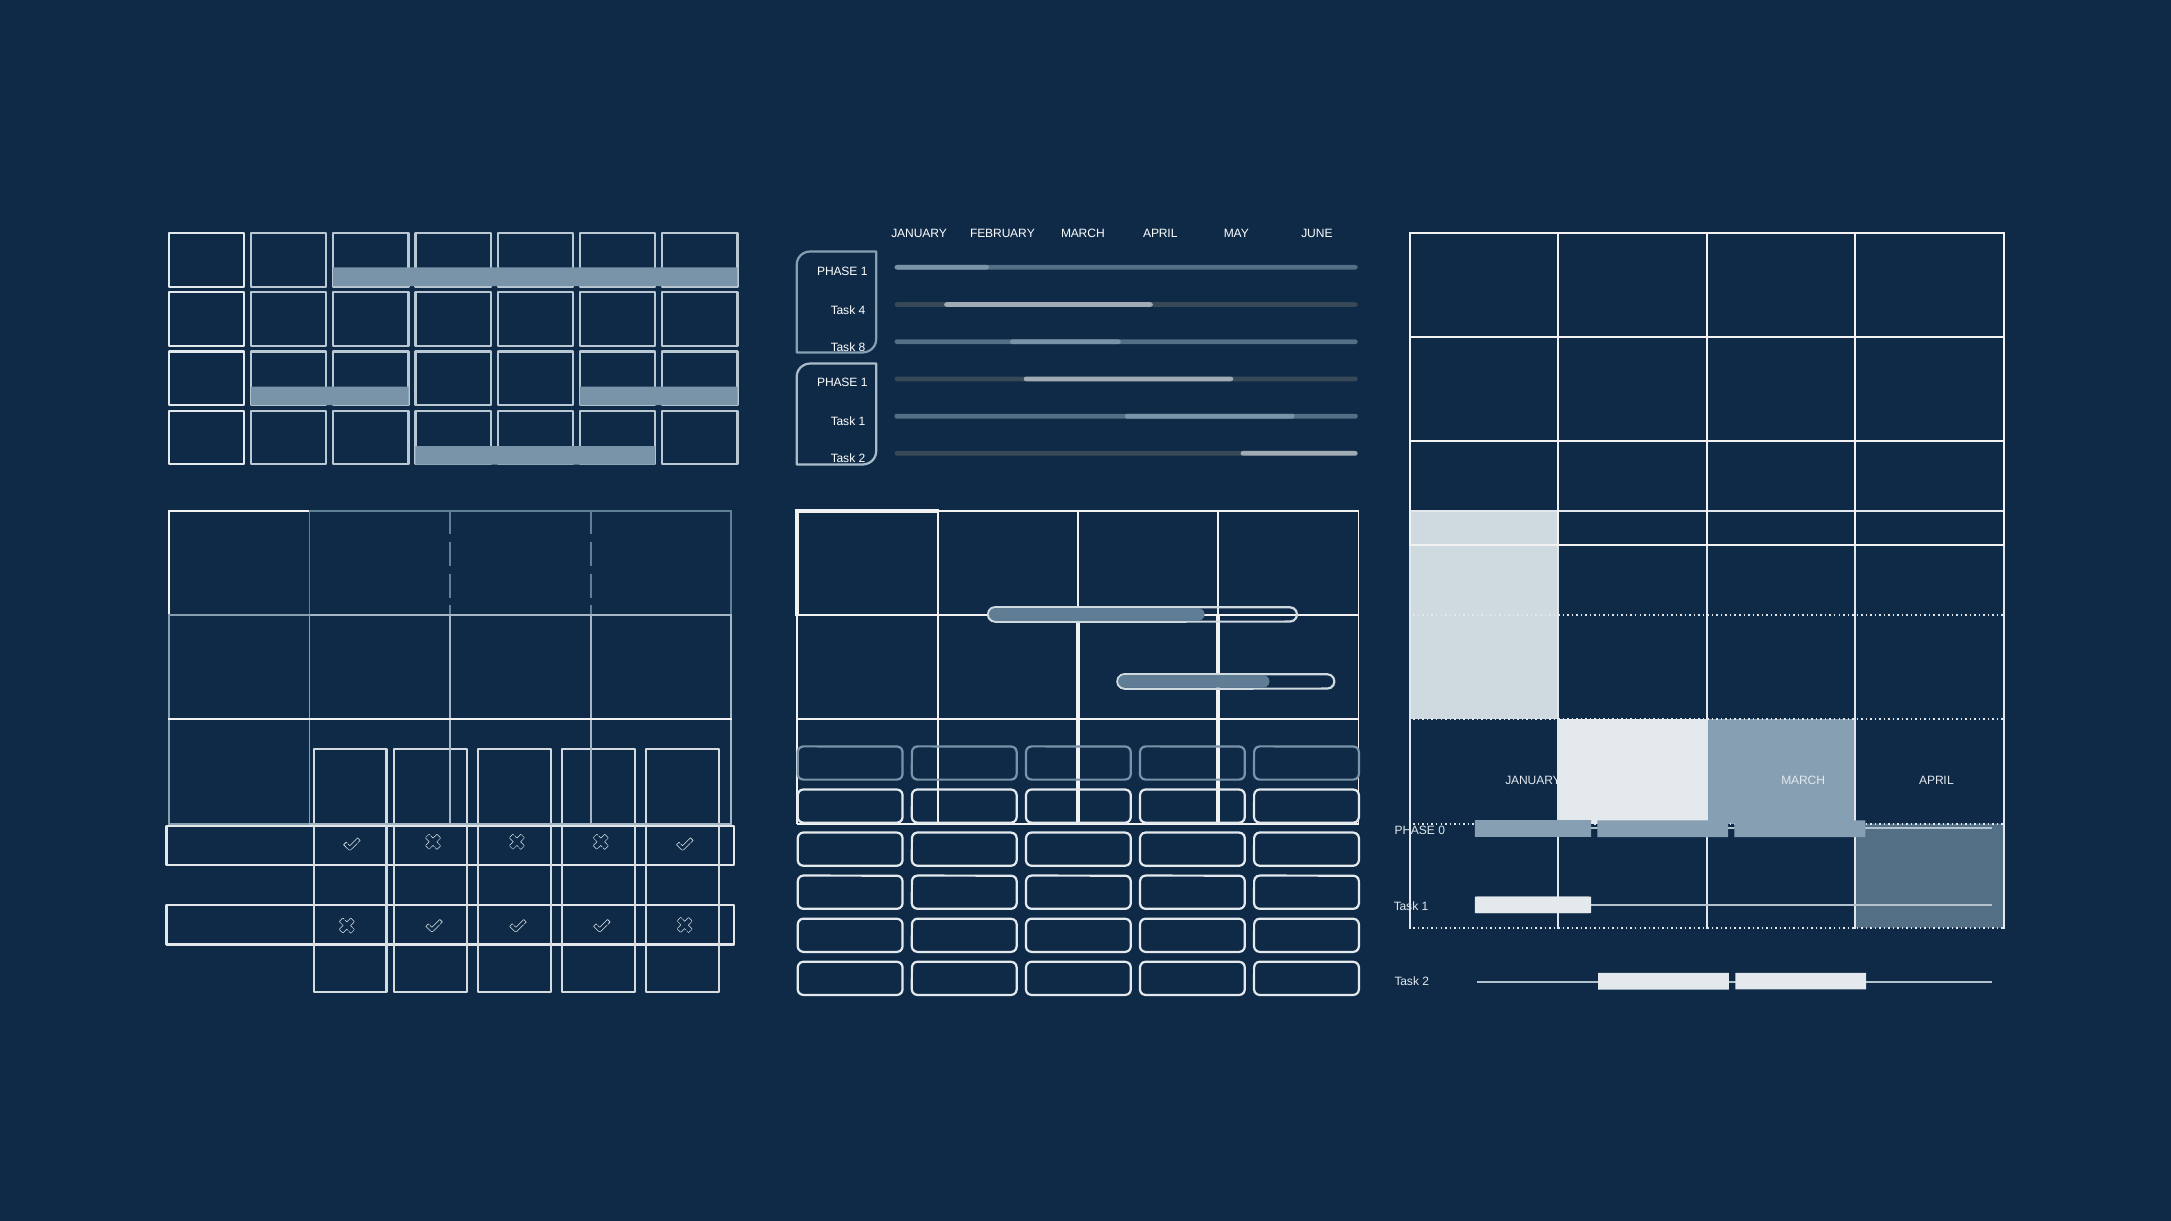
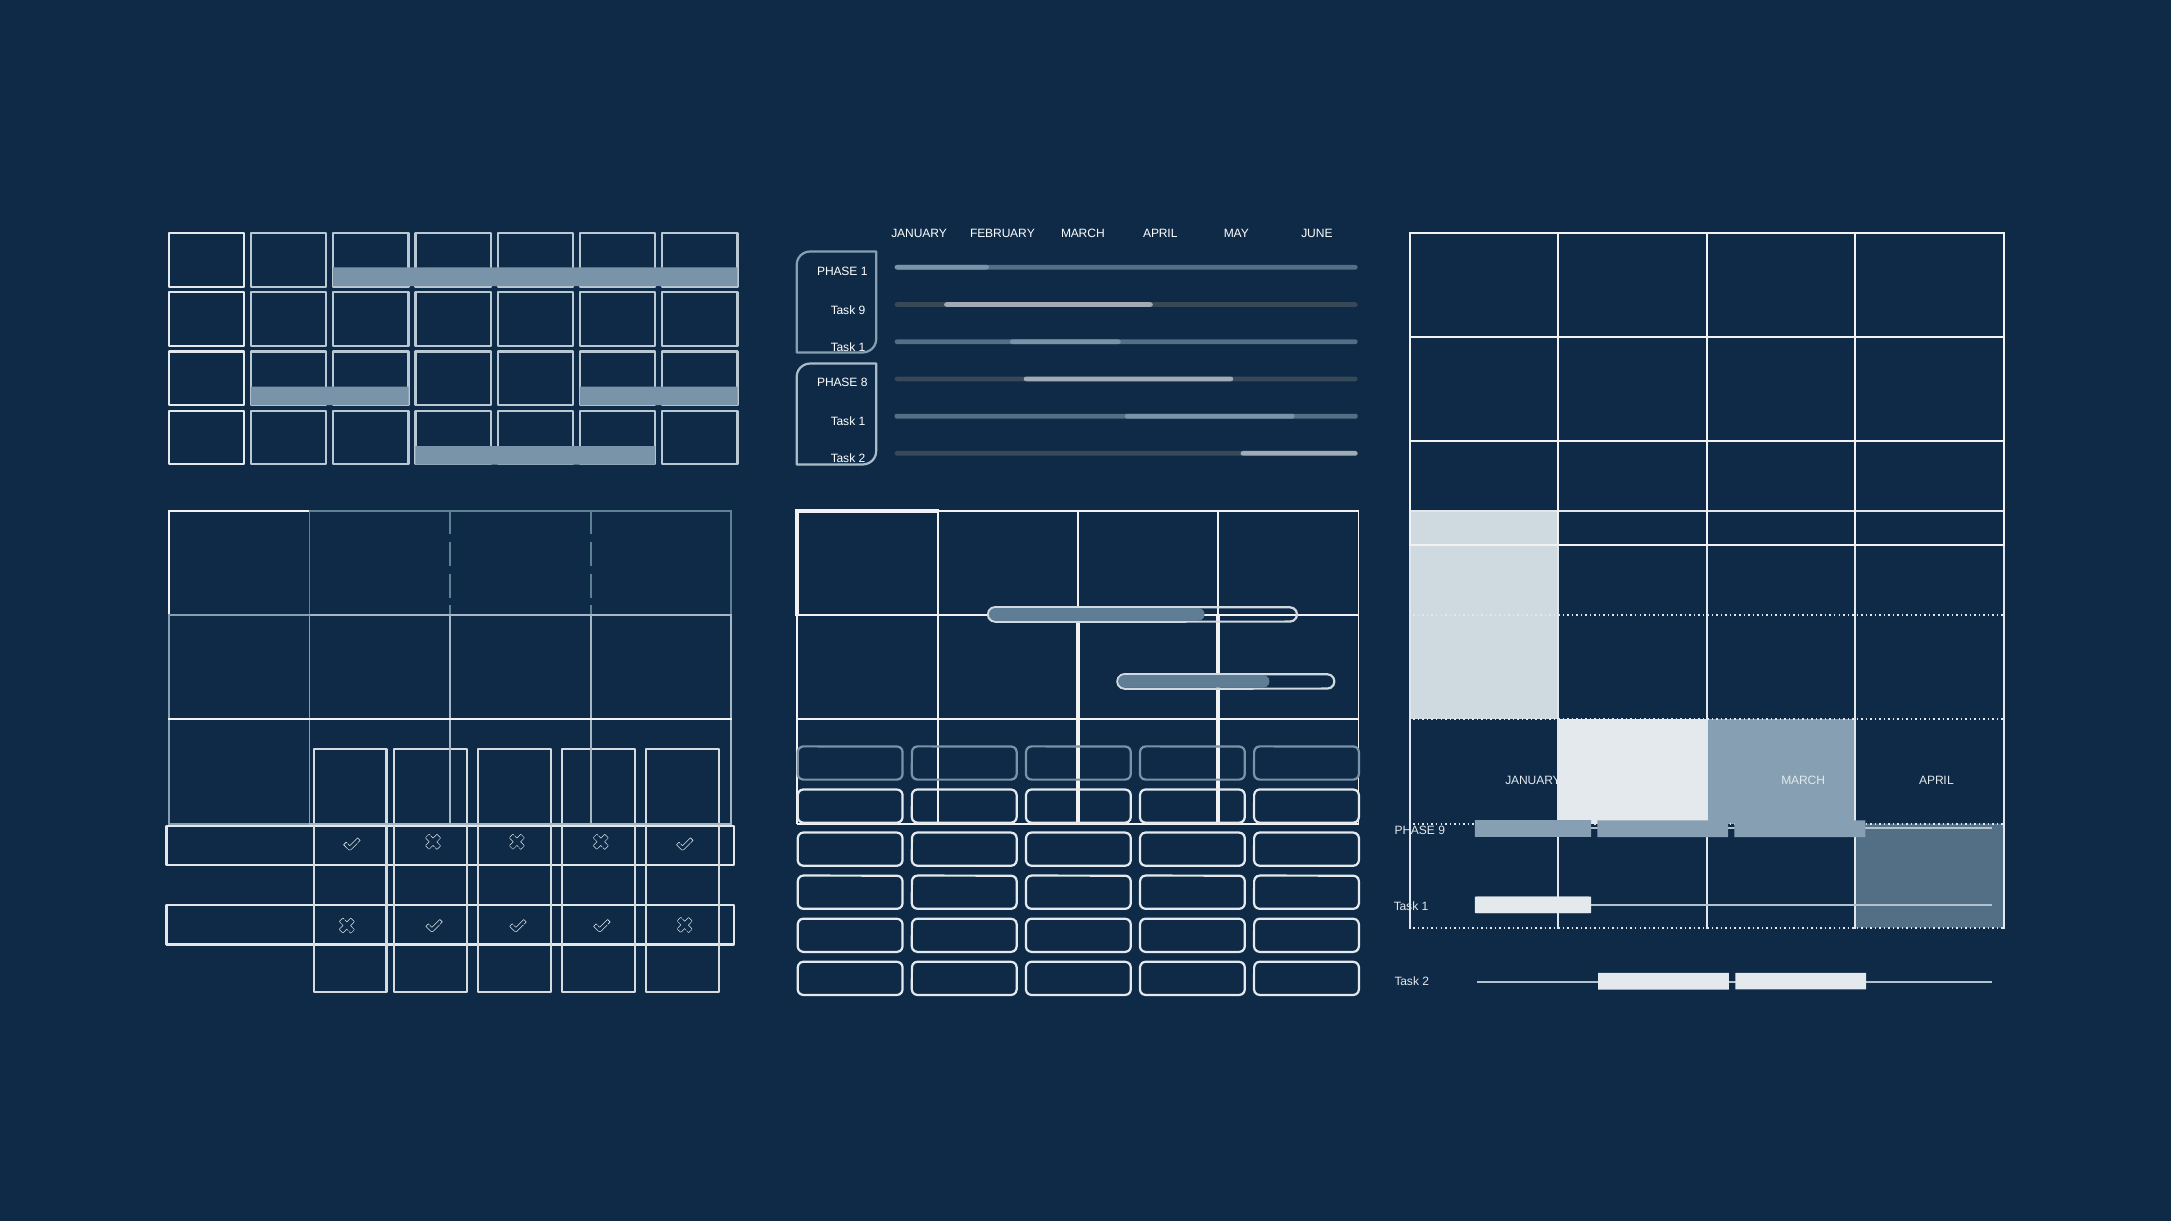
Task 4: 4 -> 9 (862, 310)
8: 8 -> 1 (862, 347)
1: 1 -> 8 (864, 382)
PHASE 0: 0 -> 9 (1442, 831)
